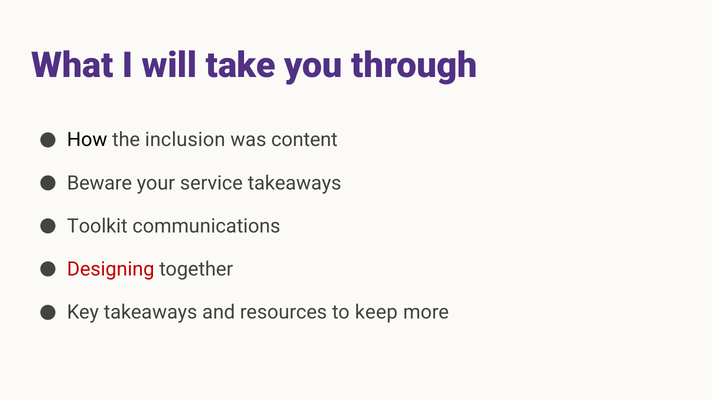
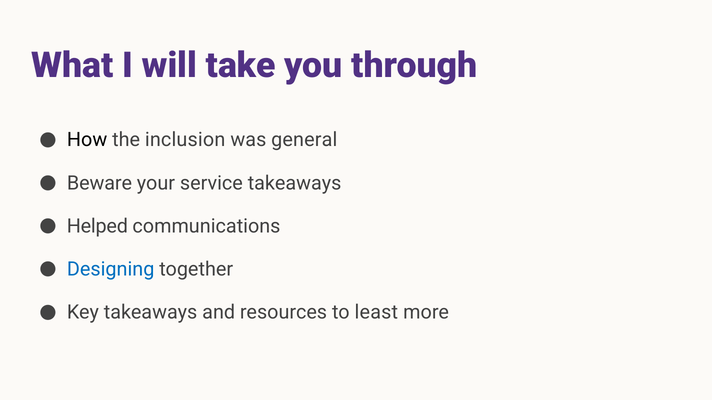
content: content -> general (304, 140)
Toolkit: Toolkit -> Helped (97, 226)
Designing colour: red -> blue (111, 269)
keep: keep -> least (376, 313)
